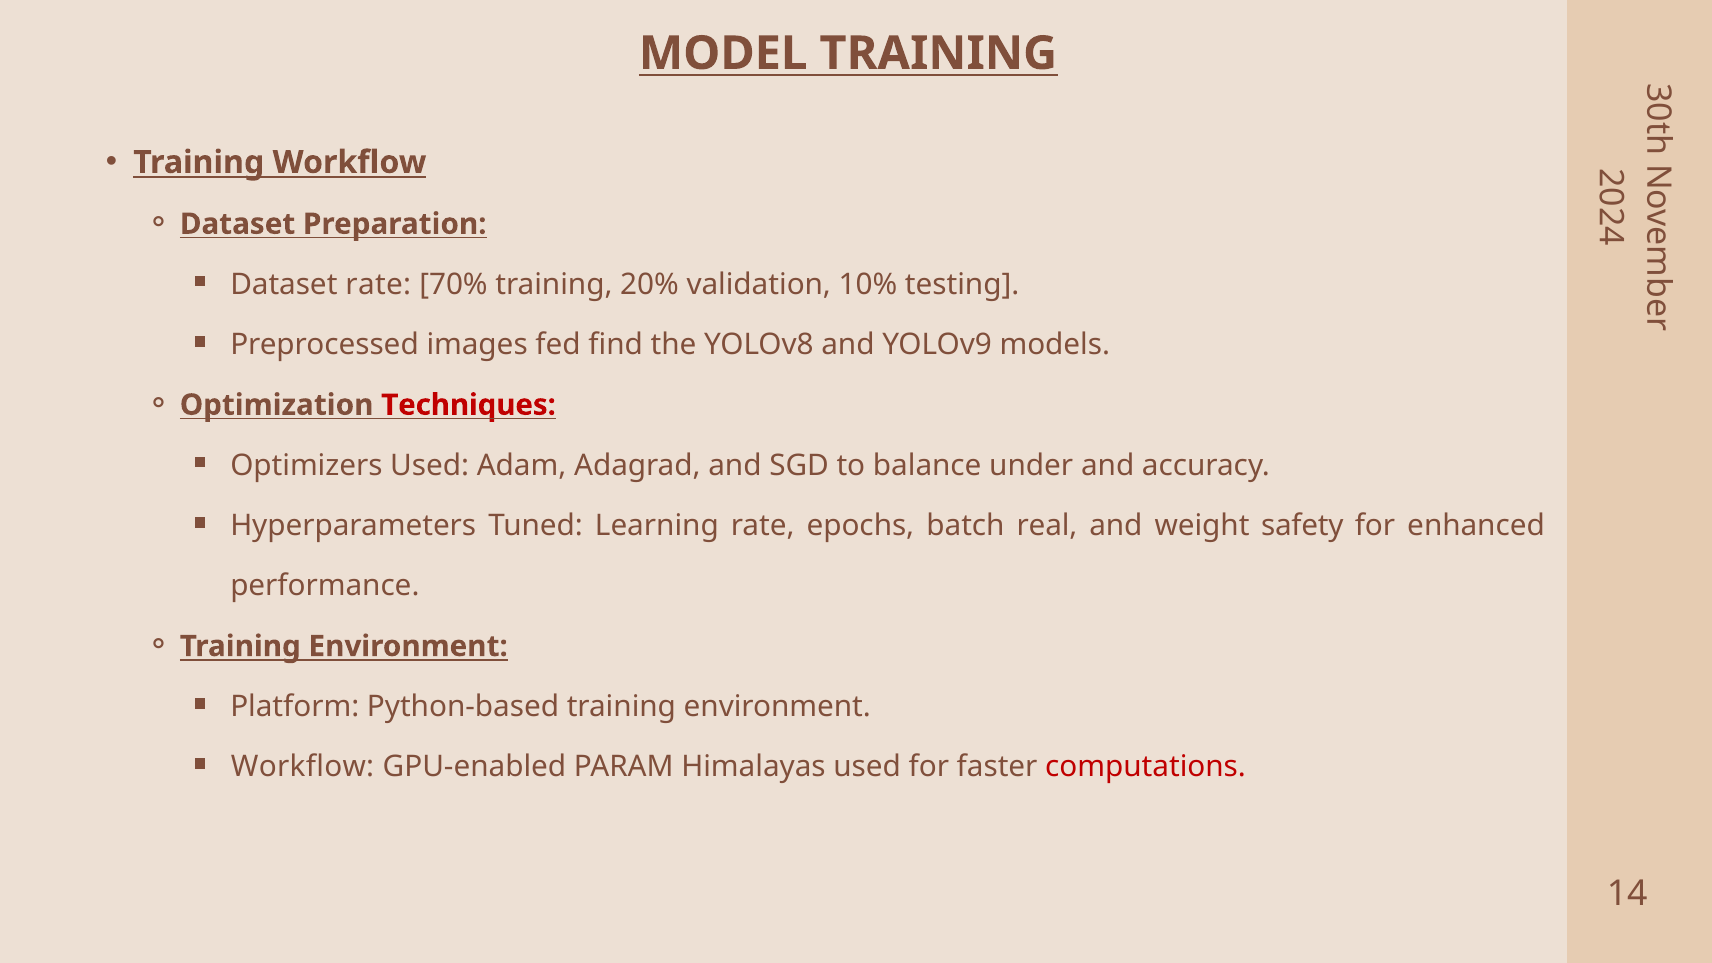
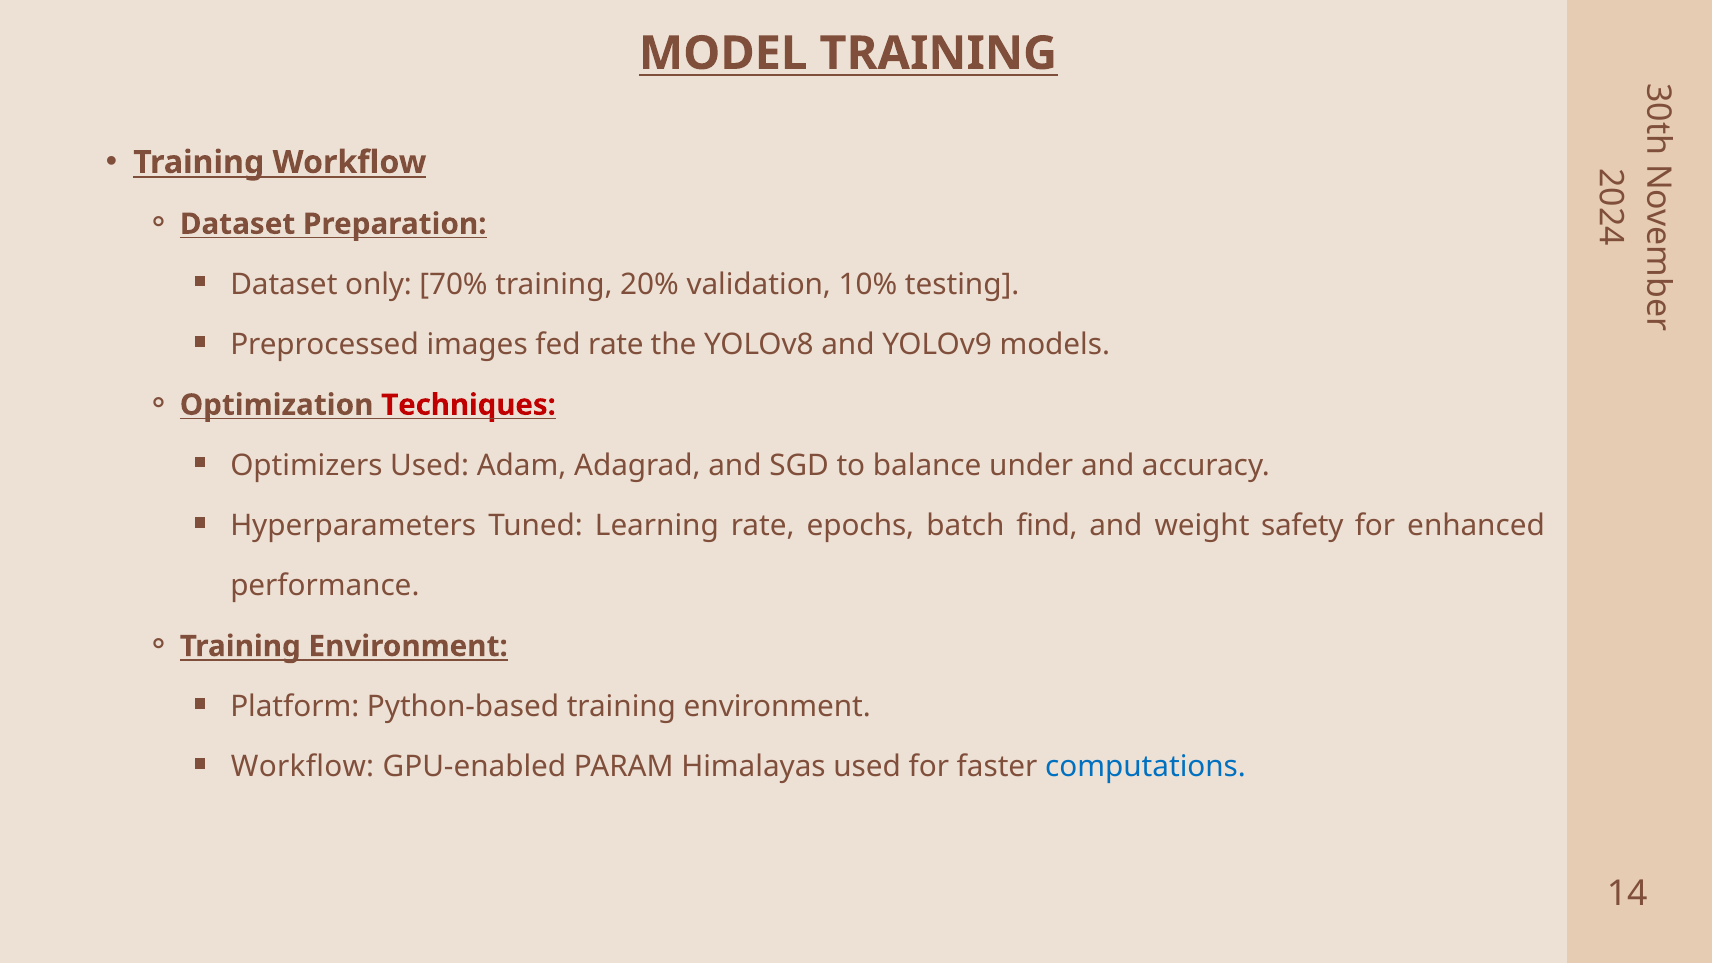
Dataset rate: rate -> only (378, 284)
fed find: find -> rate (616, 345)
real: real -> find (1047, 526)
computations colour: red -> blue (1146, 767)
